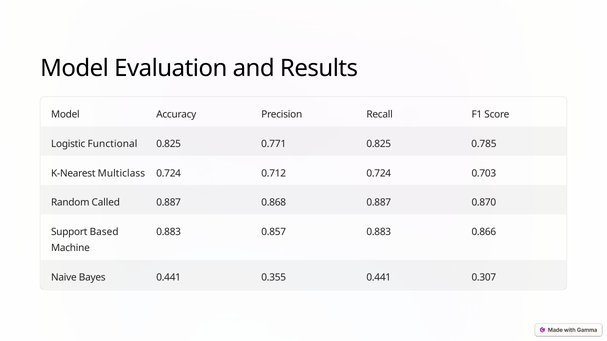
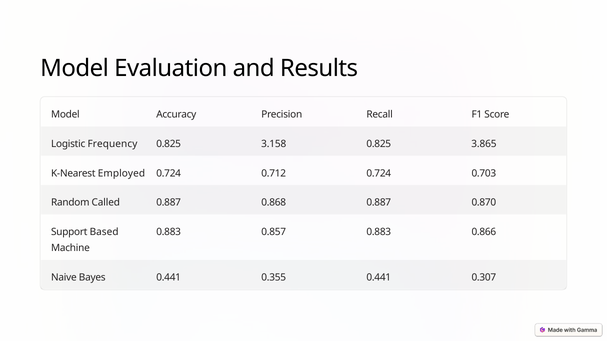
Functional: Functional -> Frequency (112, 144)
0.771: 0.771 -> 3.158 (274, 144)
0.785: 0.785 -> 3.865 (484, 144)
Multiclass: Multiclass -> Employed (121, 173)
